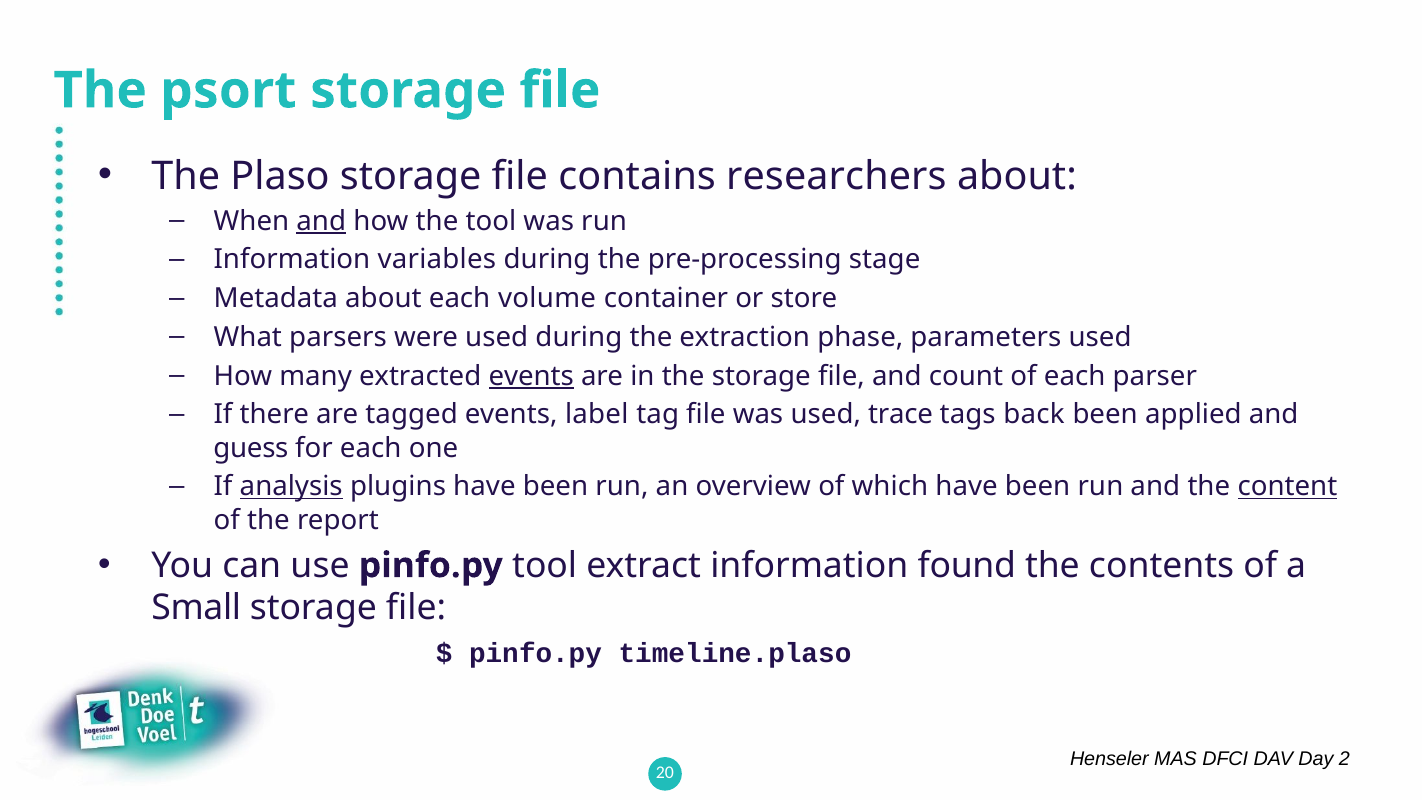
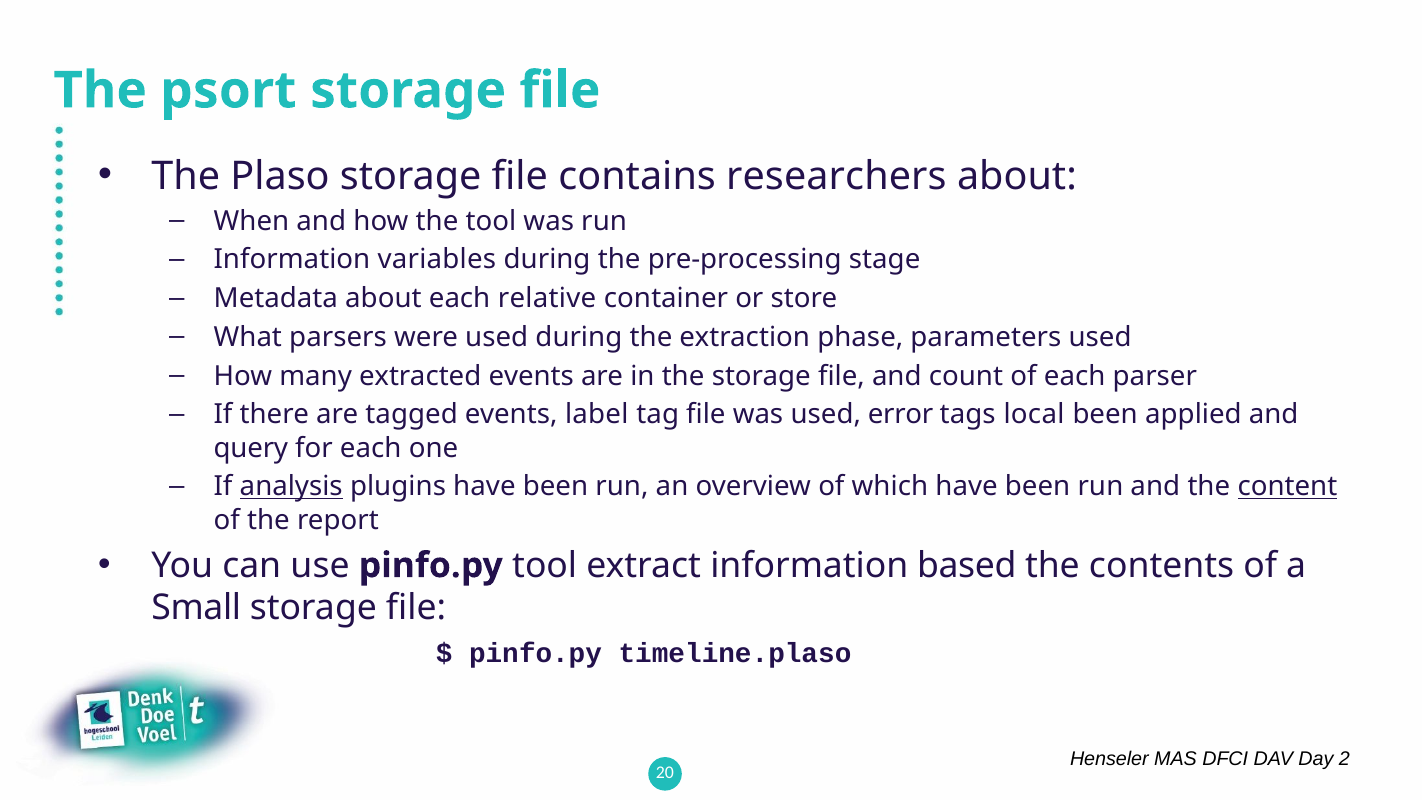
and underline: present -> none (321, 221)
volume: volume -> relative (547, 298)
events underline: present -> none (531, 376)
trace: trace -> error (901, 415)
back: back -> local (1034, 415)
guess: guess -> query (251, 448)
found: found -> based (967, 565)
